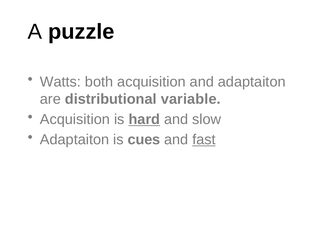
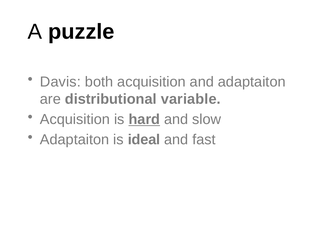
Watts: Watts -> Davis (60, 82)
cues: cues -> ideal (144, 140)
fast underline: present -> none (204, 140)
